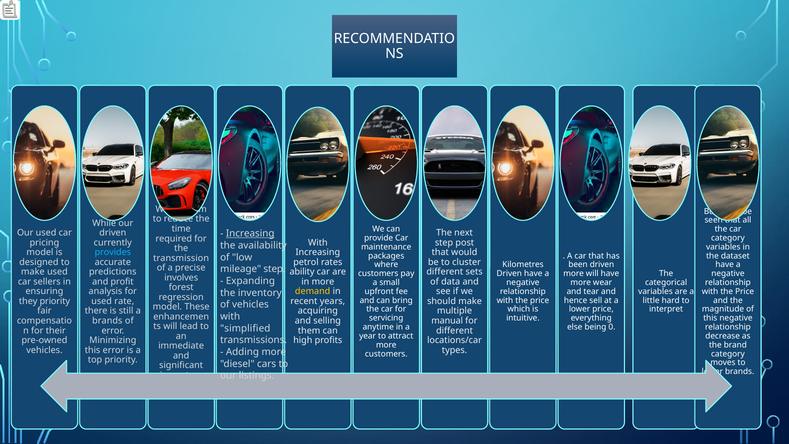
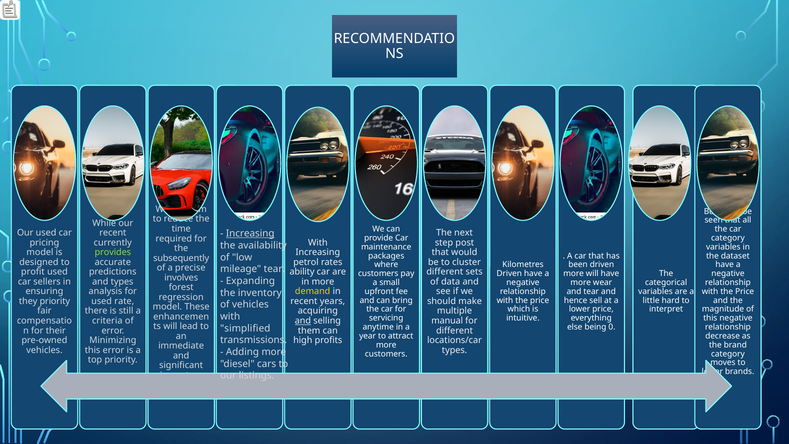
driven: driven -> recent (113, 233)
provides colour: light blue -> light green (113, 252)
transmission: transmission -> subsequently (181, 258)
mileage step: step -> tear (274, 269)
make: make -> profit (33, 272)
and profit: profit -> types (122, 282)
brands: brands -> criteria (107, 321)
and underline: none -> present (303, 321)
